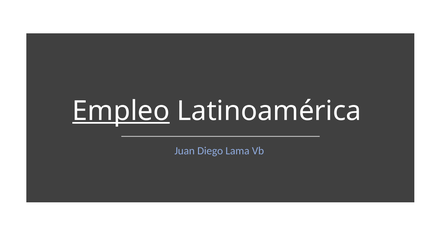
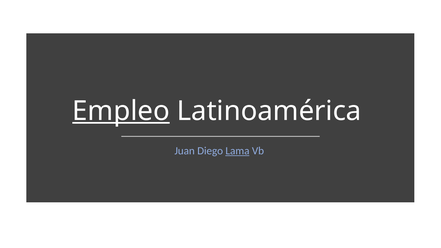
Lama underline: none -> present (237, 151)
